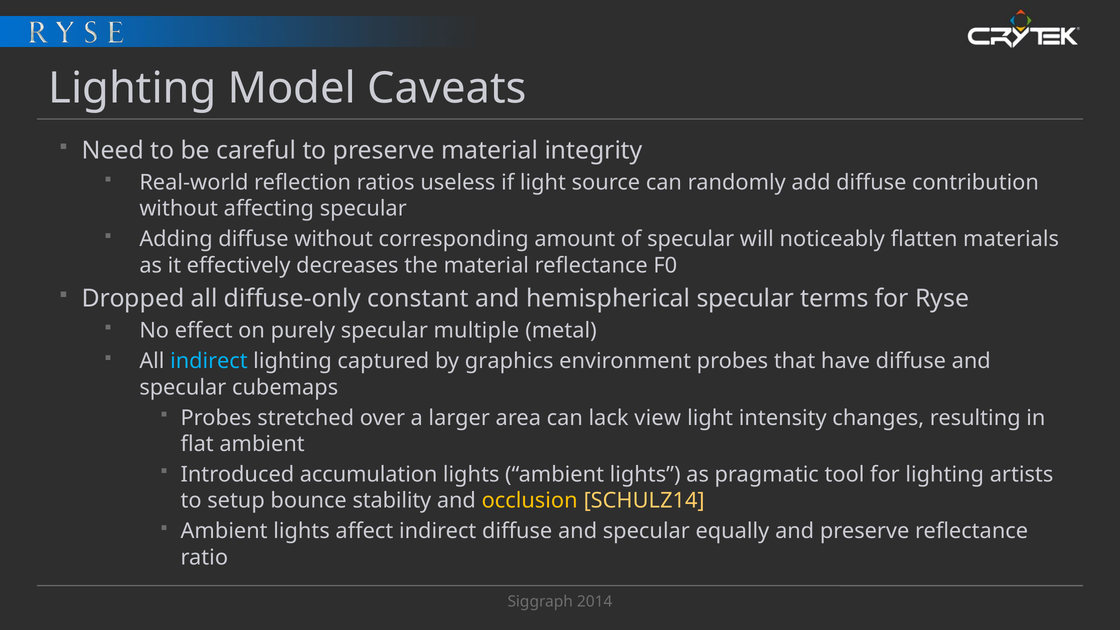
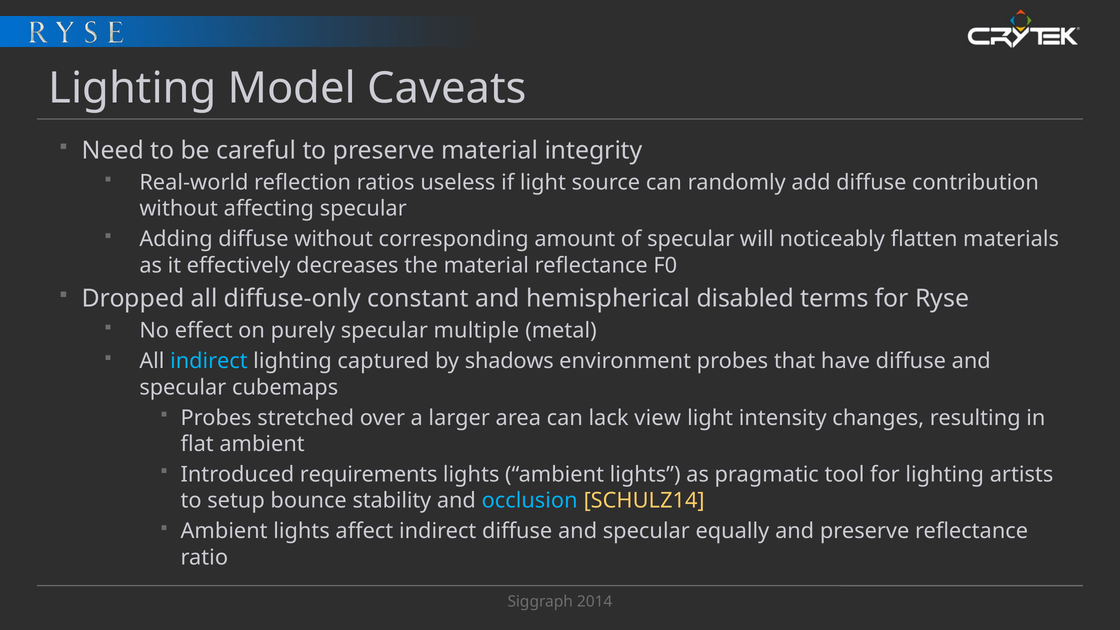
hemispherical specular: specular -> disabled (745, 299)
graphics: graphics -> shadows (509, 361)
accumulation: accumulation -> requirements (369, 475)
occlusion colour: yellow -> light blue (530, 501)
